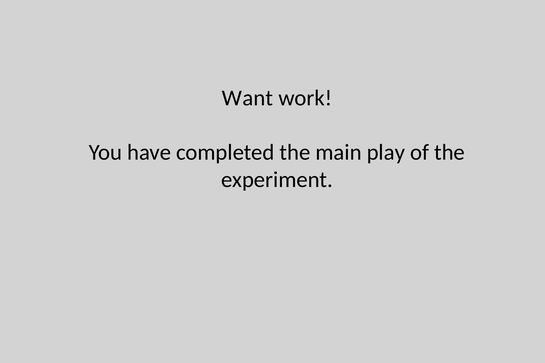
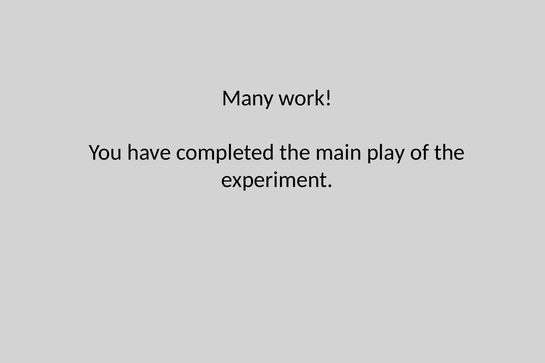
Want: Want -> Many (248, 98)
